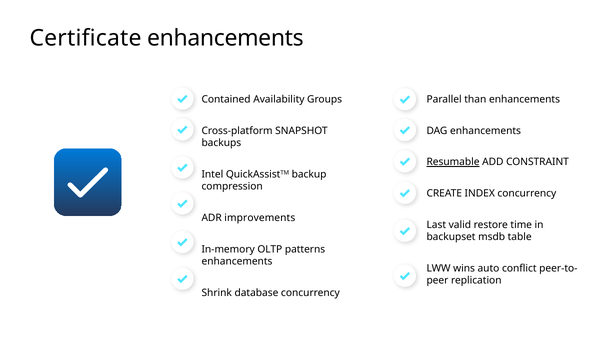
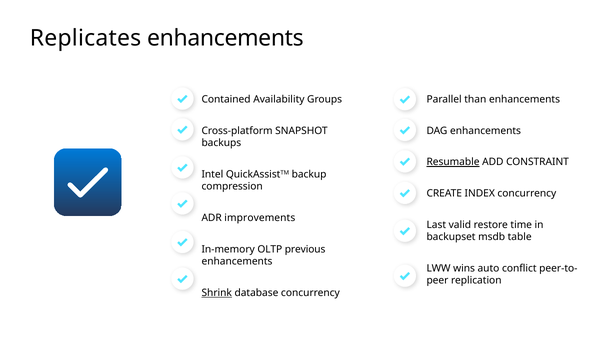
Certificate: Certificate -> Replicates (86, 38)
patterns: patterns -> previous (305, 249)
Shrink underline: none -> present (217, 293)
